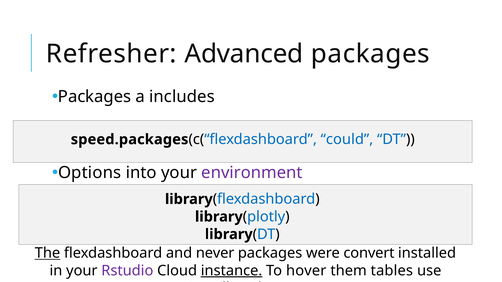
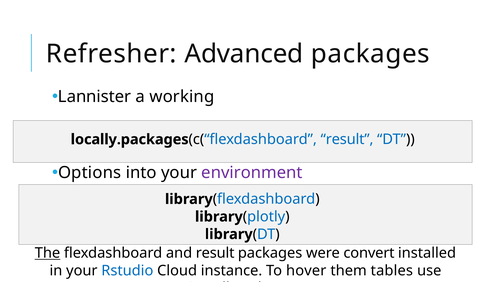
Packages: Packages -> Lannister (95, 97)
includes: includes -> working (182, 97)
speed.packages: speed.packages -> locally.packages (130, 140)
could: could -> result (347, 140)
and never: never -> result (215, 253)
Rstudio colour: purple -> blue (127, 271)
instance underline: present -> none (232, 271)
